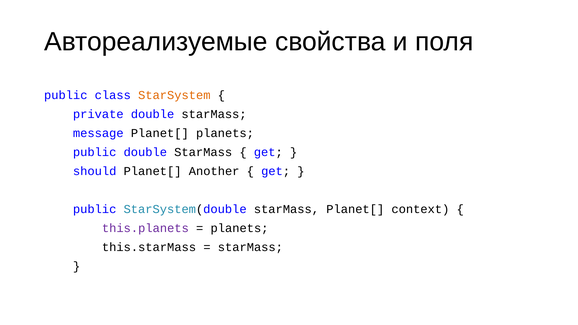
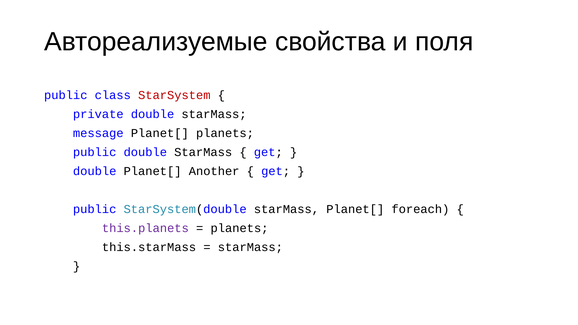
StarSystem colour: orange -> red (174, 95)
should: should -> double (95, 171)
context: context -> foreach (420, 209)
